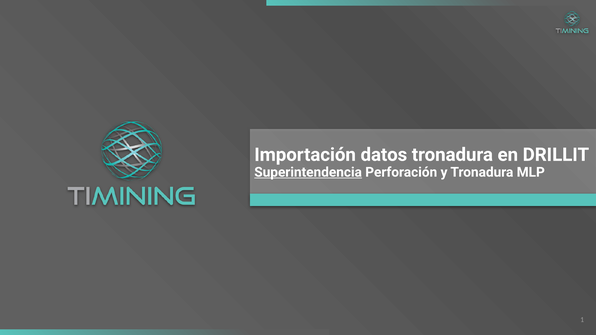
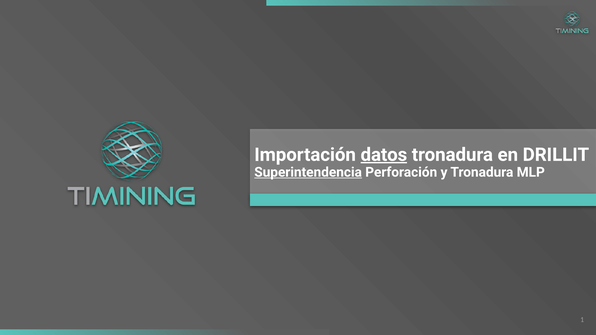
datos underline: none -> present (384, 155)
